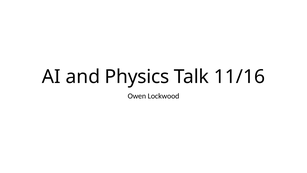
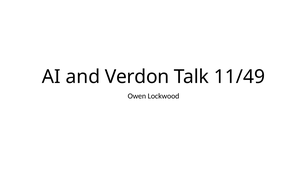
Physics: Physics -> Verdon (137, 77)
11/16: 11/16 -> 11/49 (239, 77)
